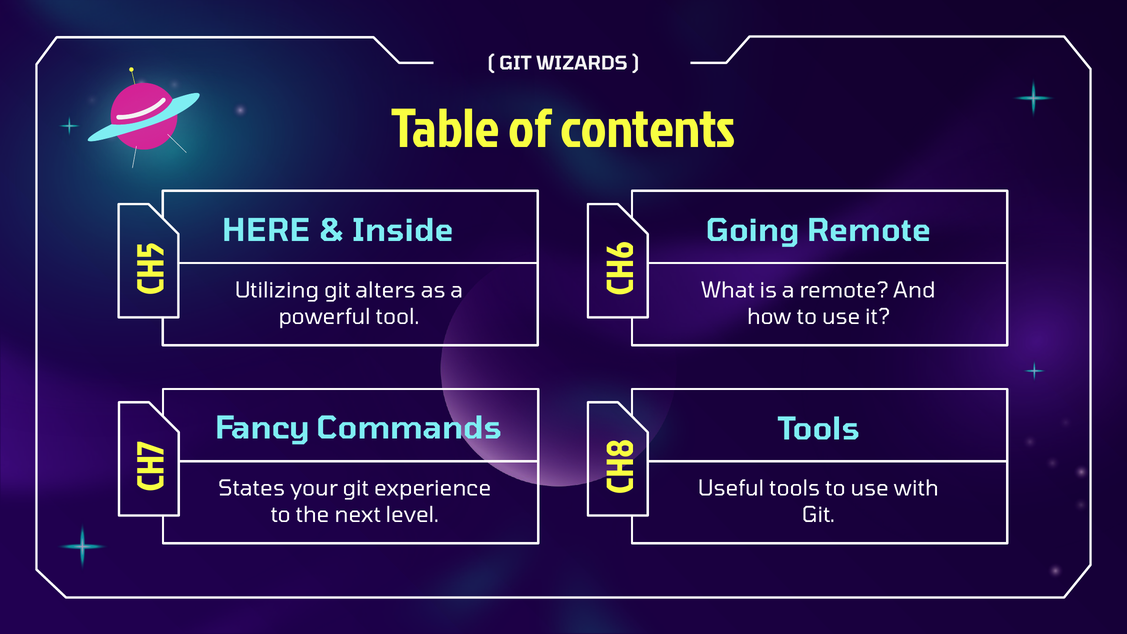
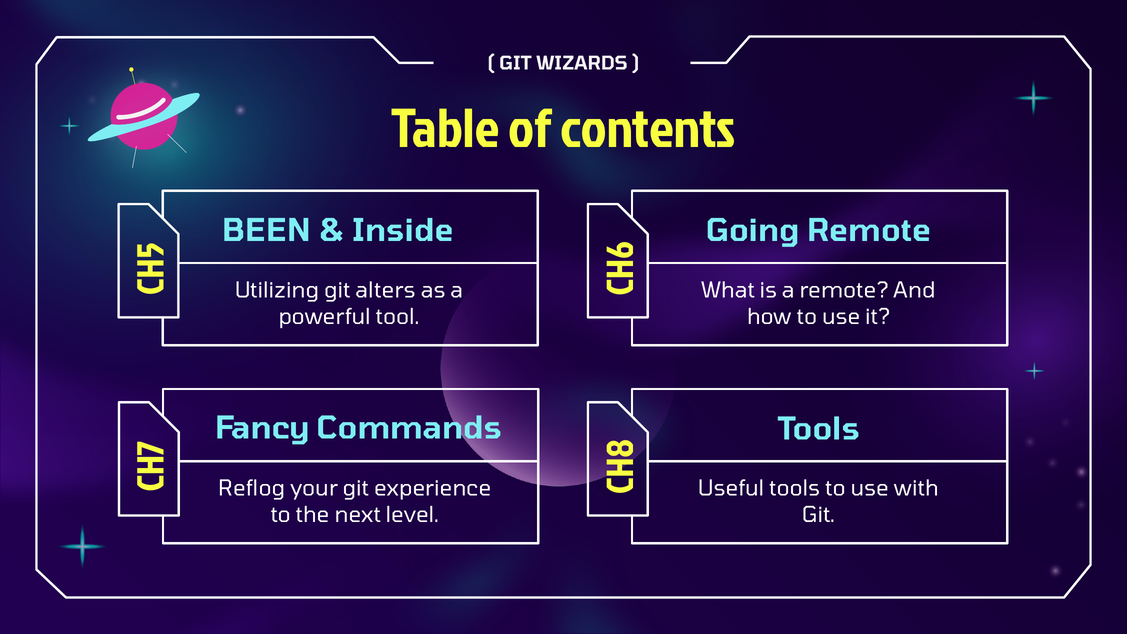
HERE: HERE -> BEEN (266, 231)
States: States -> Reflog (252, 489)
